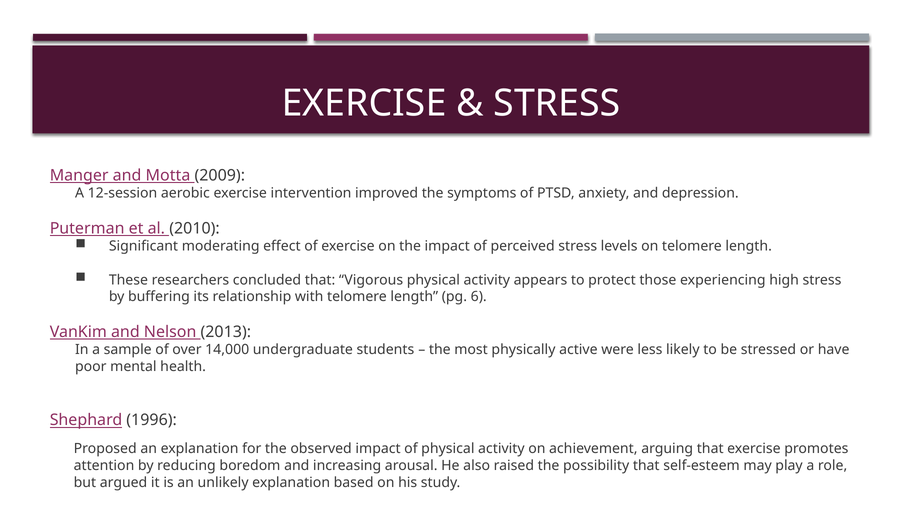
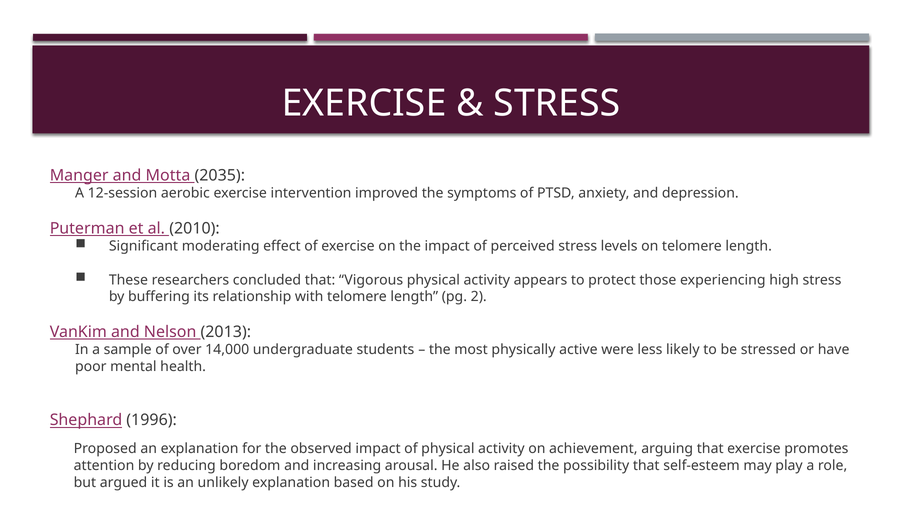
2009: 2009 -> 2035 (220, 175)
6: 6 -> 2 (479, 297)
